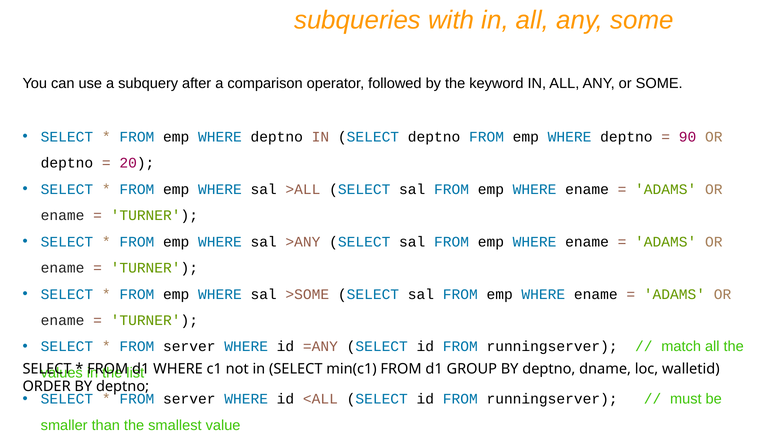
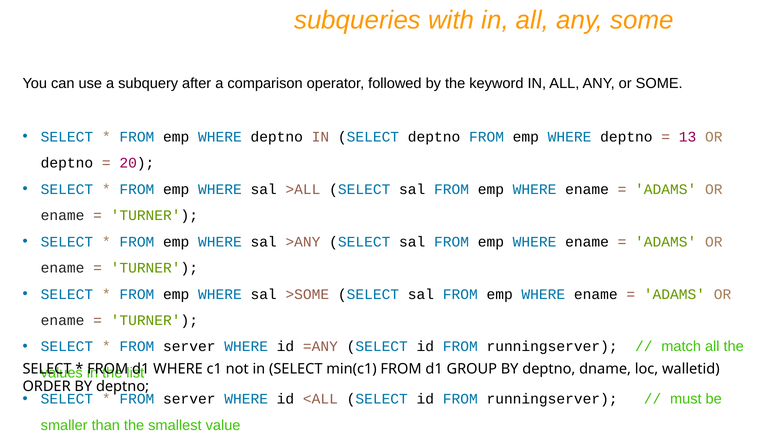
90: 90 -> 13 (688, 137)
